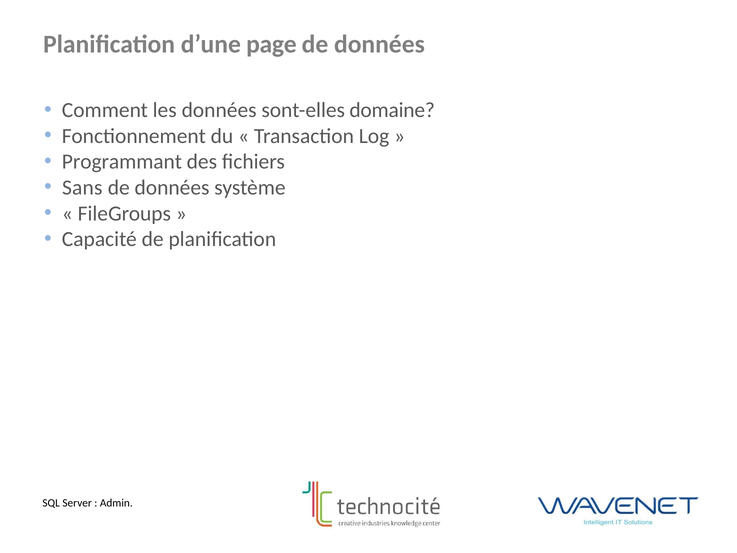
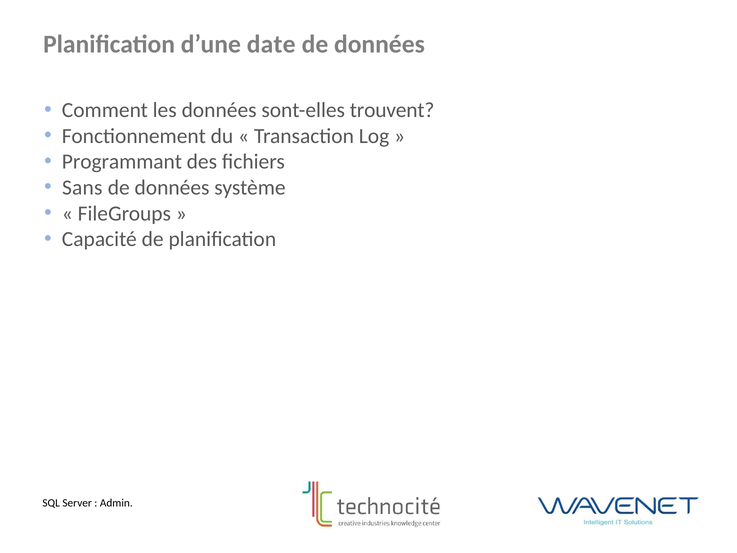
page: page -> date (271, 44)
domaine: domaine -> trouvent (392, 110)
